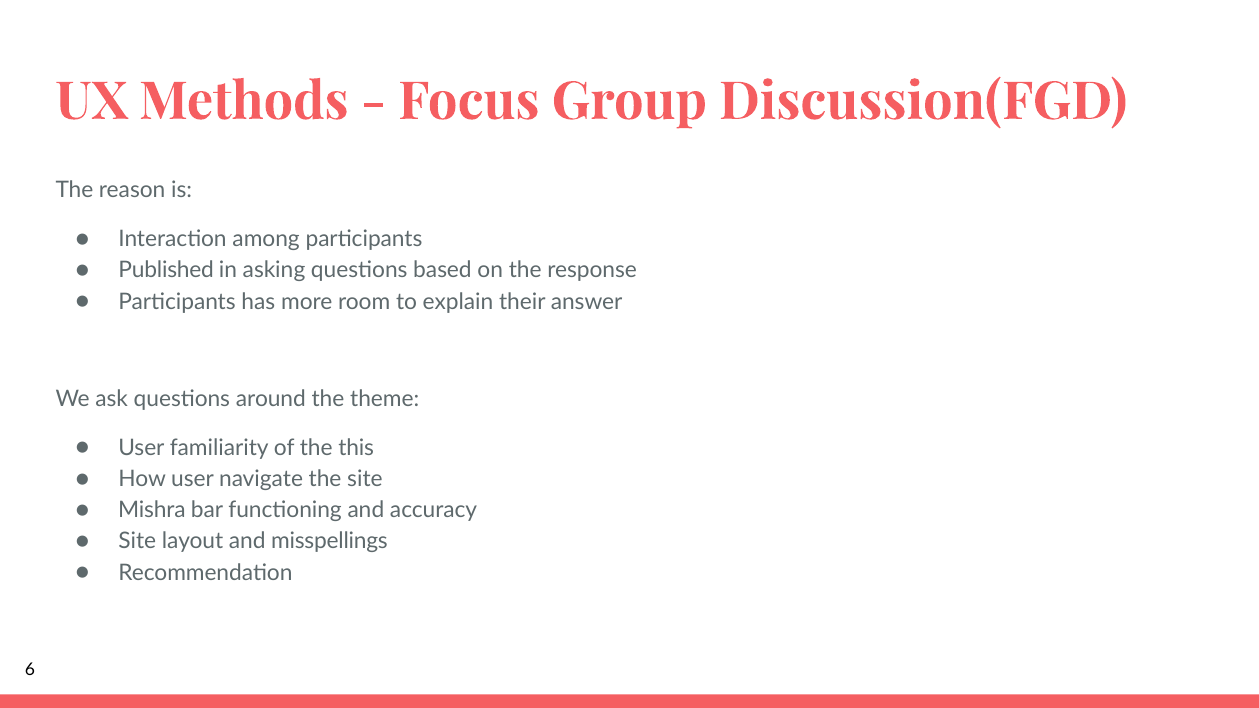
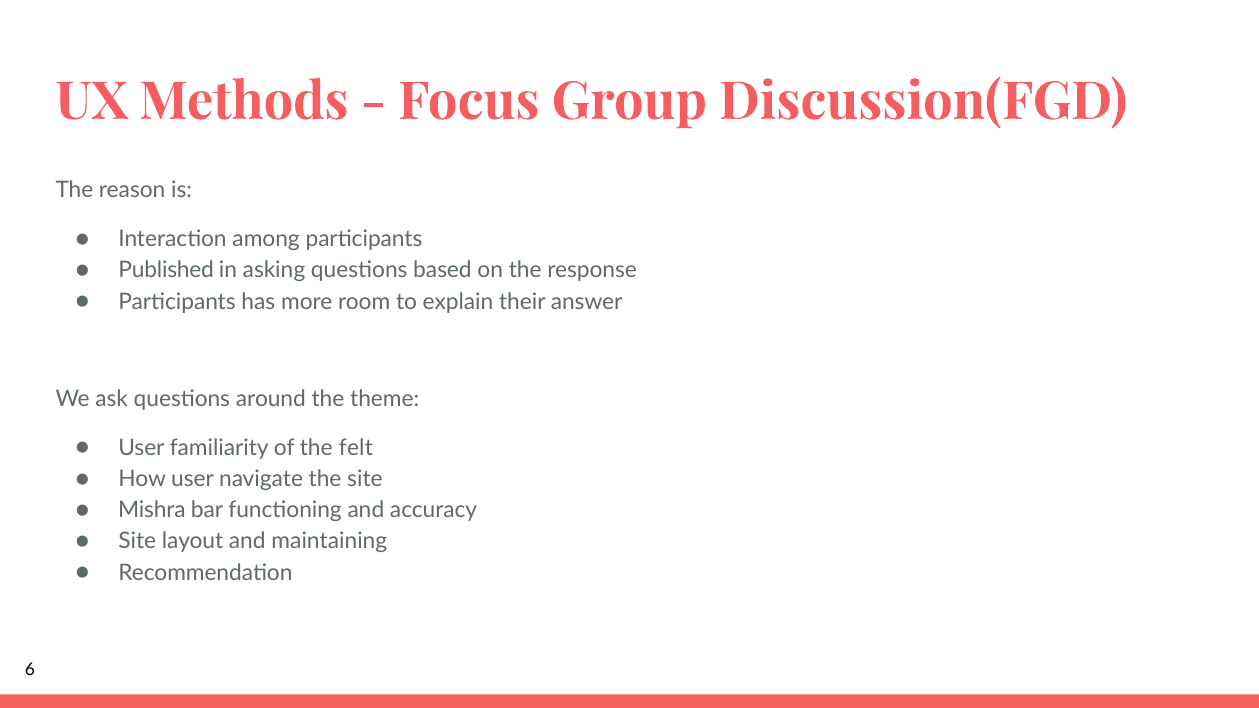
this: this -> felt (356, 448)
misspellings: misspellings -> maintaining (329, 541)
